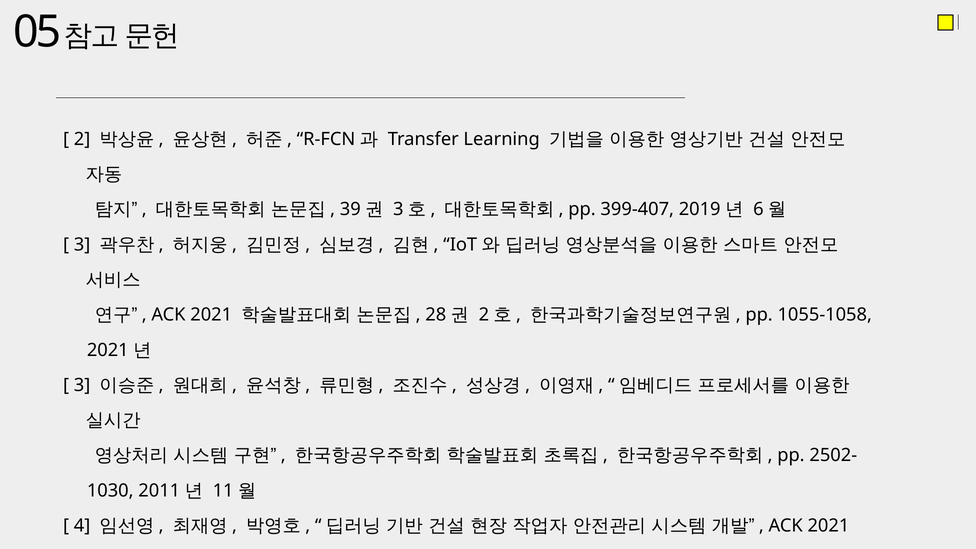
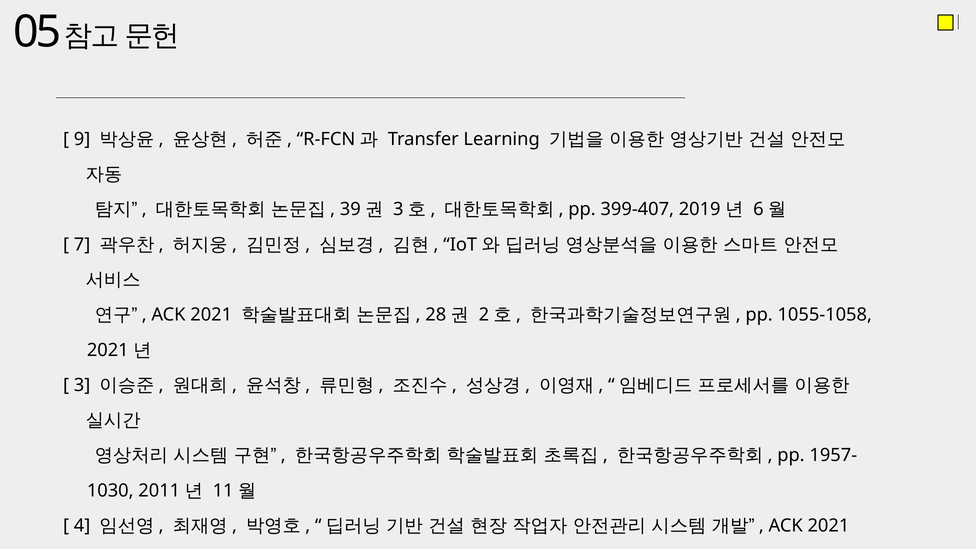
2: 2 -> 9 (82, 139)
3: 3 -> 7 (82, 245)
2502-: 2502- -> 1957- (833, 455)
